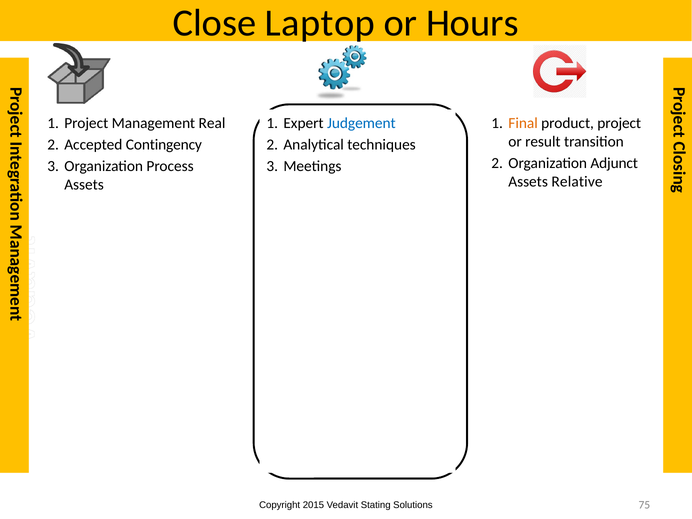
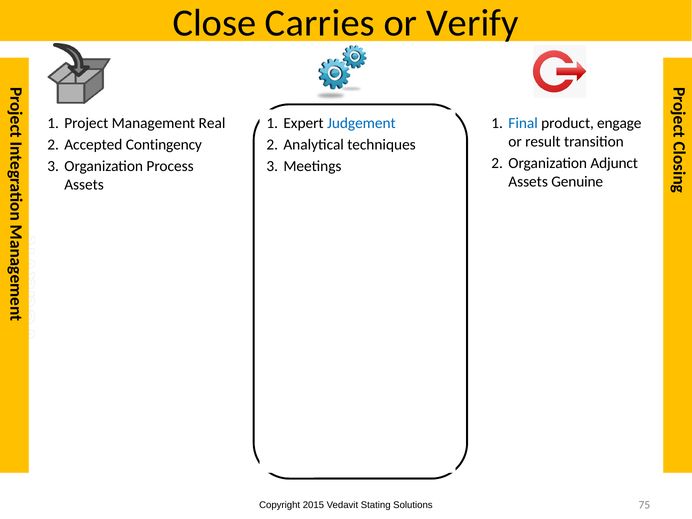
Laptop: Laptop -> Carries (320, 23)
Hours: Hours -> Verify (472, 23)
Final colour: orange -> blue (523, 123)
product project: project -> engage (619, 123)
Relative: Relative -> Genuine (577, 182)
